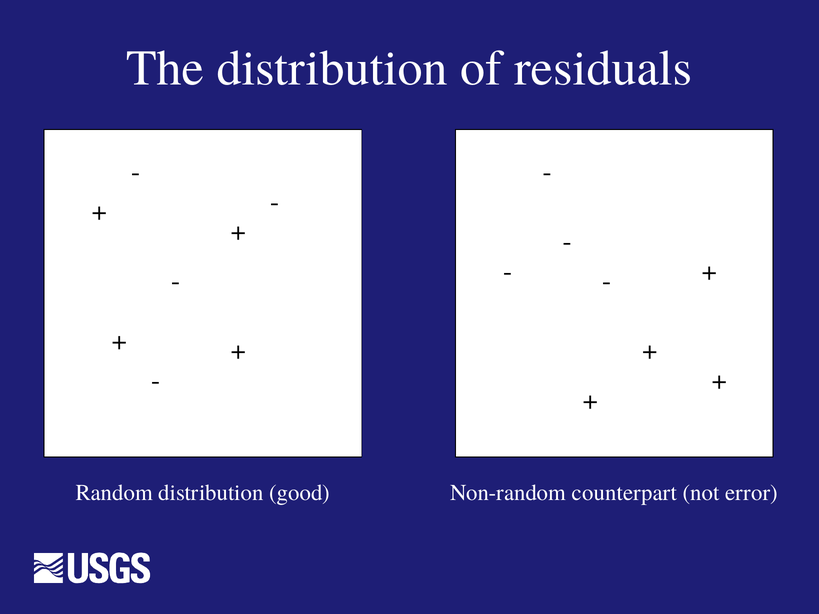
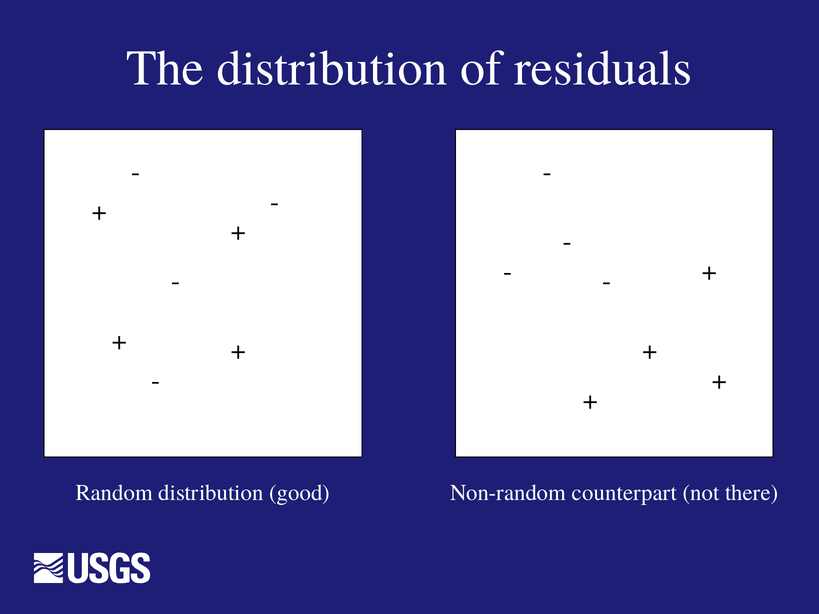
error: error -> there (752, 493)
